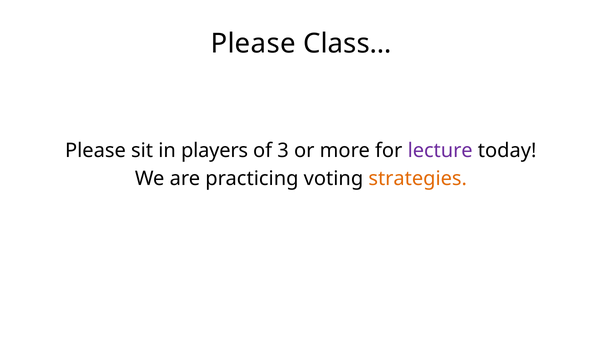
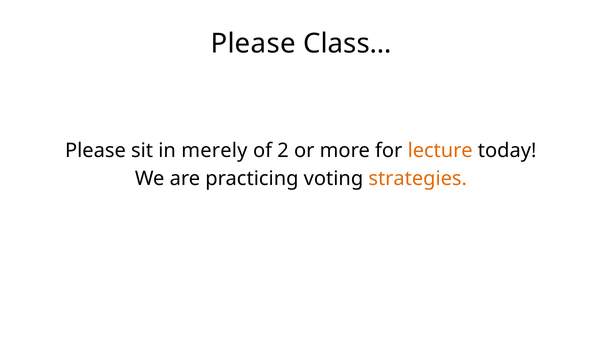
players: players -> merely (214, 151)
3: 3 -> 2 (283, 151)
lecture colour: purple -> orange (440, 151)
